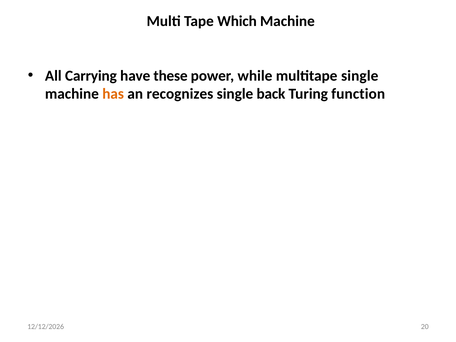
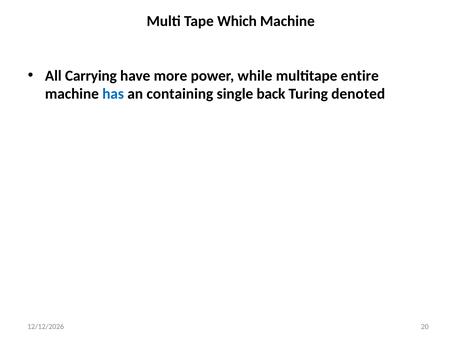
these: these -> more (170, 76)
multitape single: single -> entire (360, 76)
has colour: orange -> blue (113, 94)
recognizes: recognizes -> containing (180, 94)
function: function -> denoted (358, 94)
